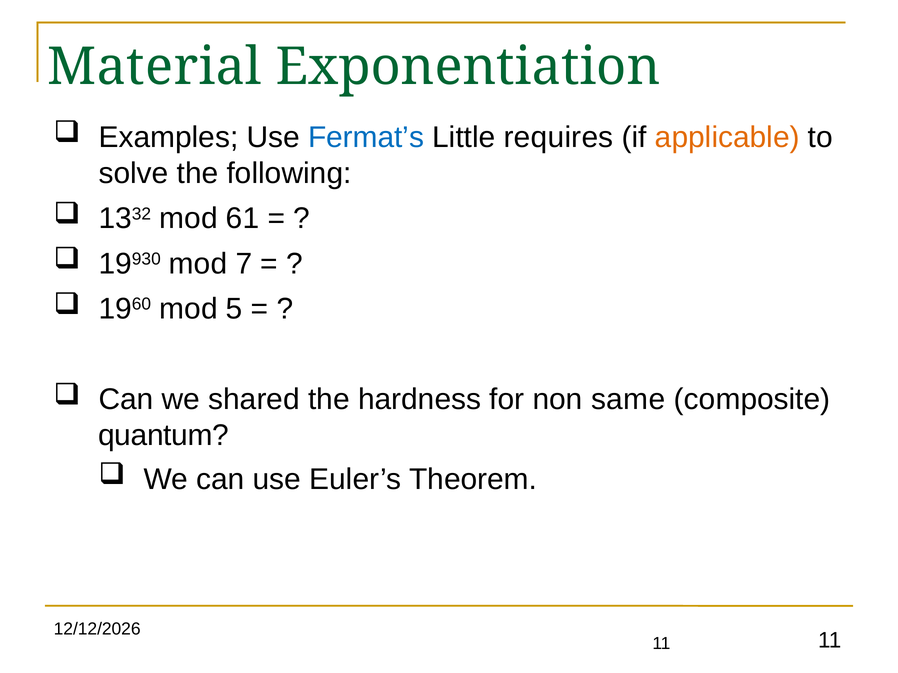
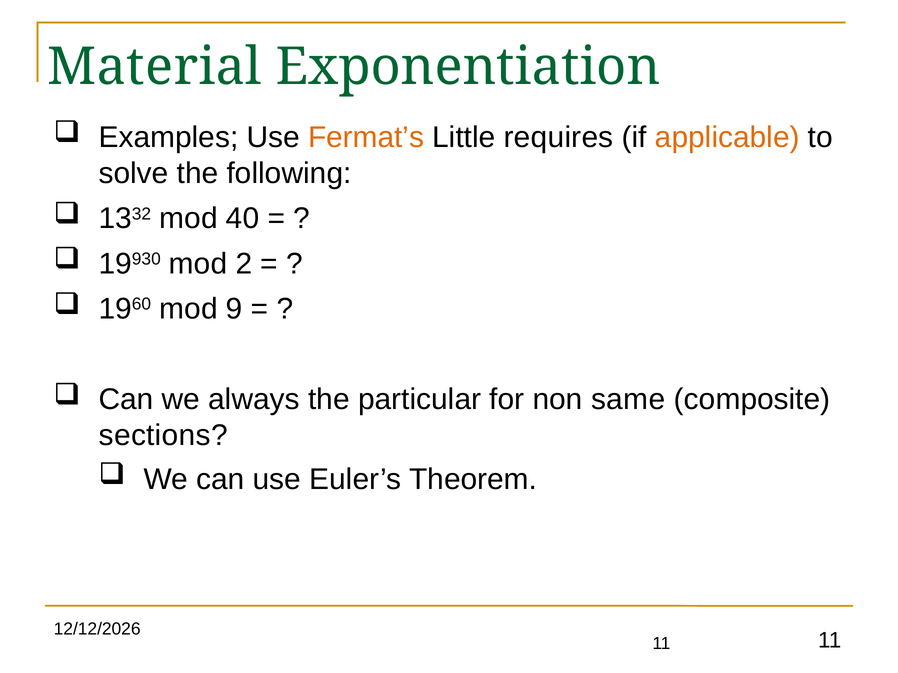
Fermat’s colour: blue -> orange (366, 138)
61: 61 -> 40 (243, 219)
7: 7 -> 2 (244, 264)
5: 5 -> 9 (234, 309)
shared: shared -> always (254, 400)
hardness: hardness -> particular (420, 400)
quantum: quantum -> sections (163, 436)
